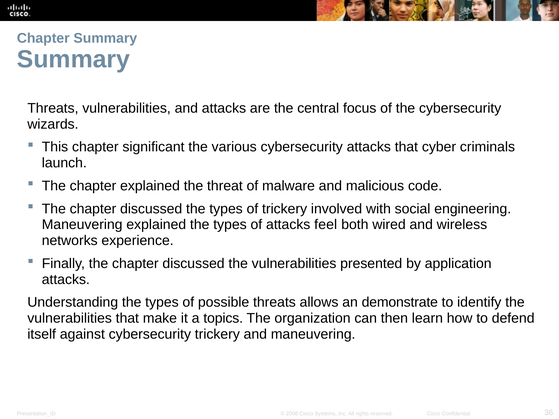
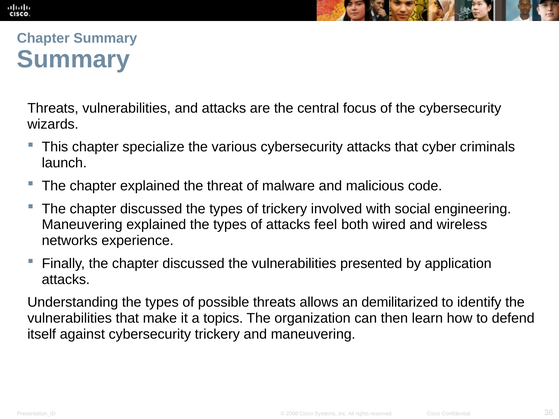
significant: significant -> specialize (153, 147)
demonstrate: demonstrate -> demilitarized (400, 303)
